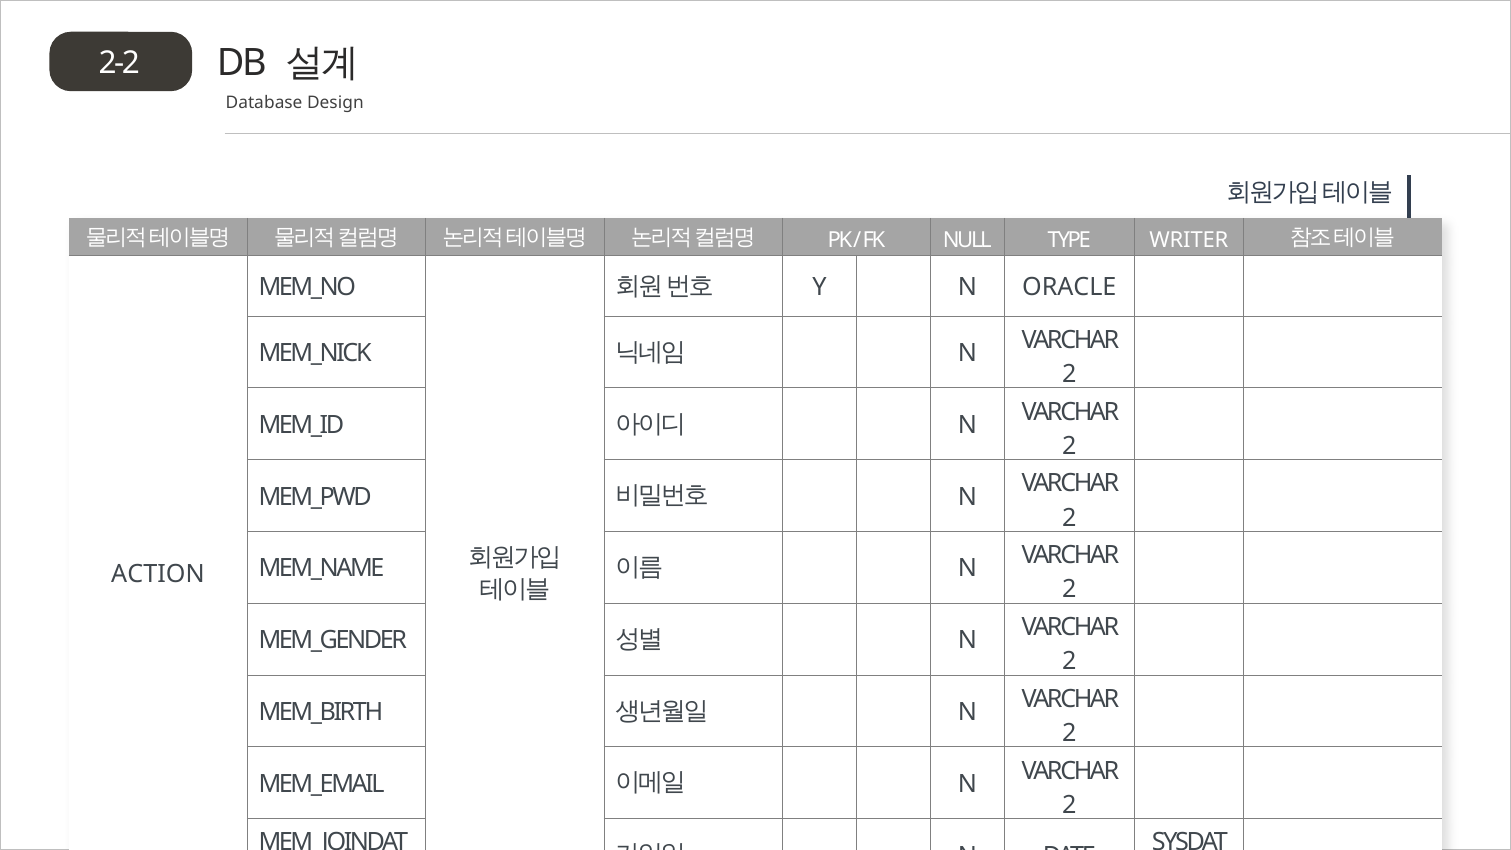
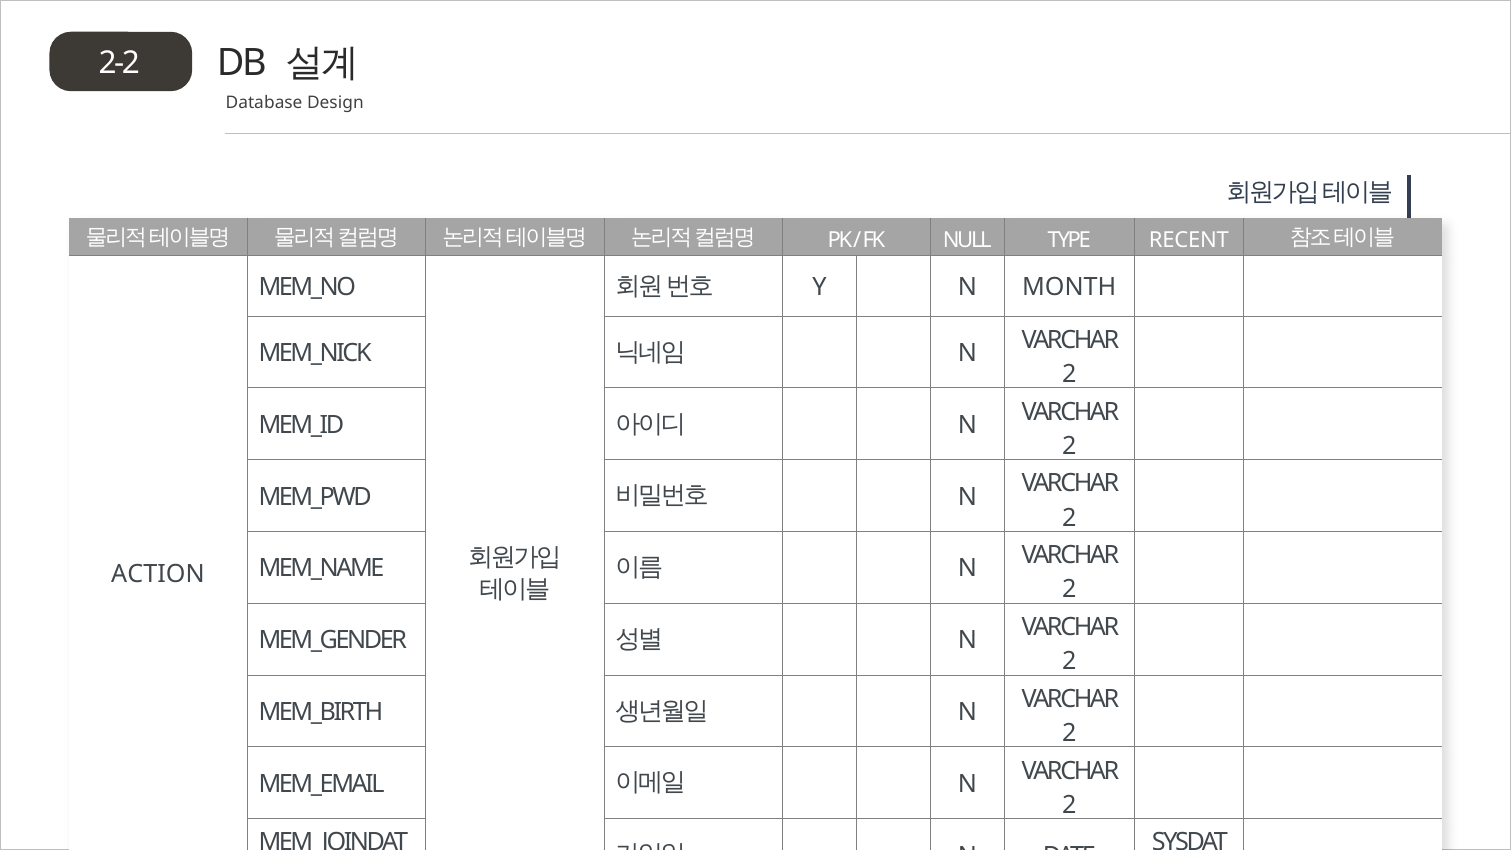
WRITER: WRITER -> RECENT (1189, 240)
ORACLE: ORACLE -> MONTH (1069, 287)
